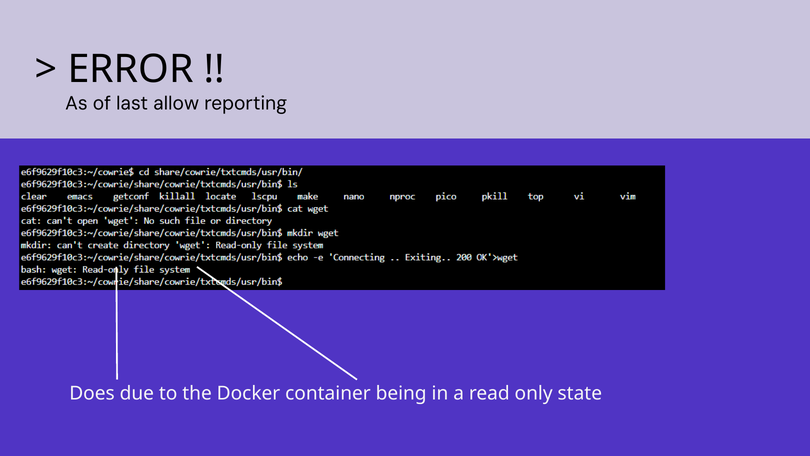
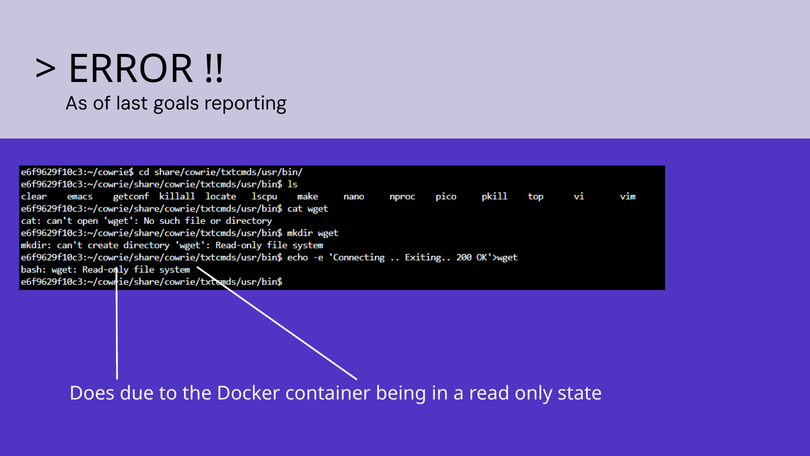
allow: allow -> goals (176, 104)
